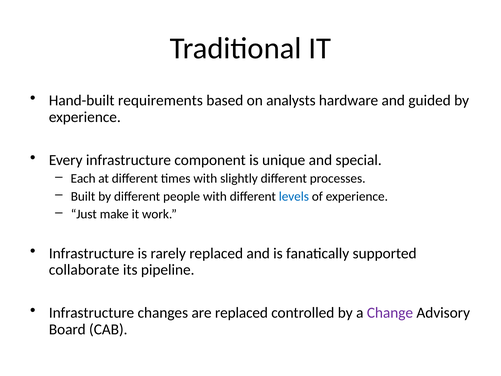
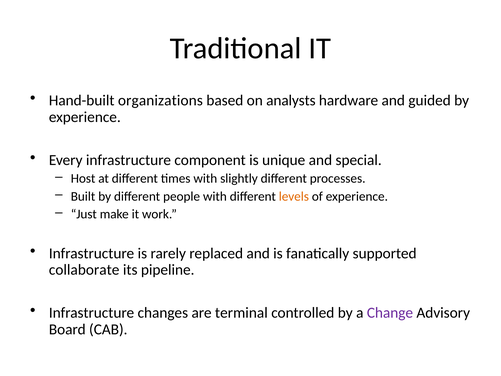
requirements: requirements -> organizations (160, 100)
Each: Each -> Host (83, 179)
levels colour: blue -> orange (294, 196)
are replaced: replaced -> terminal (241, 313)
